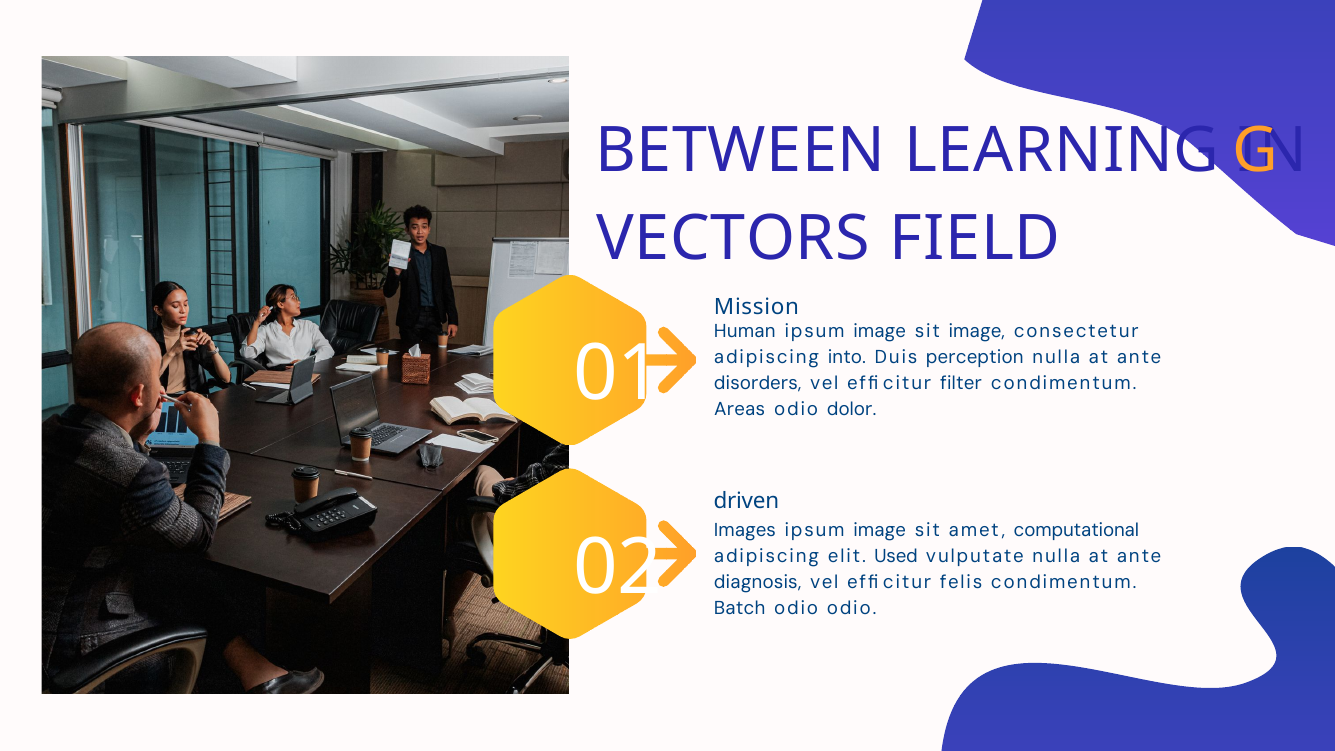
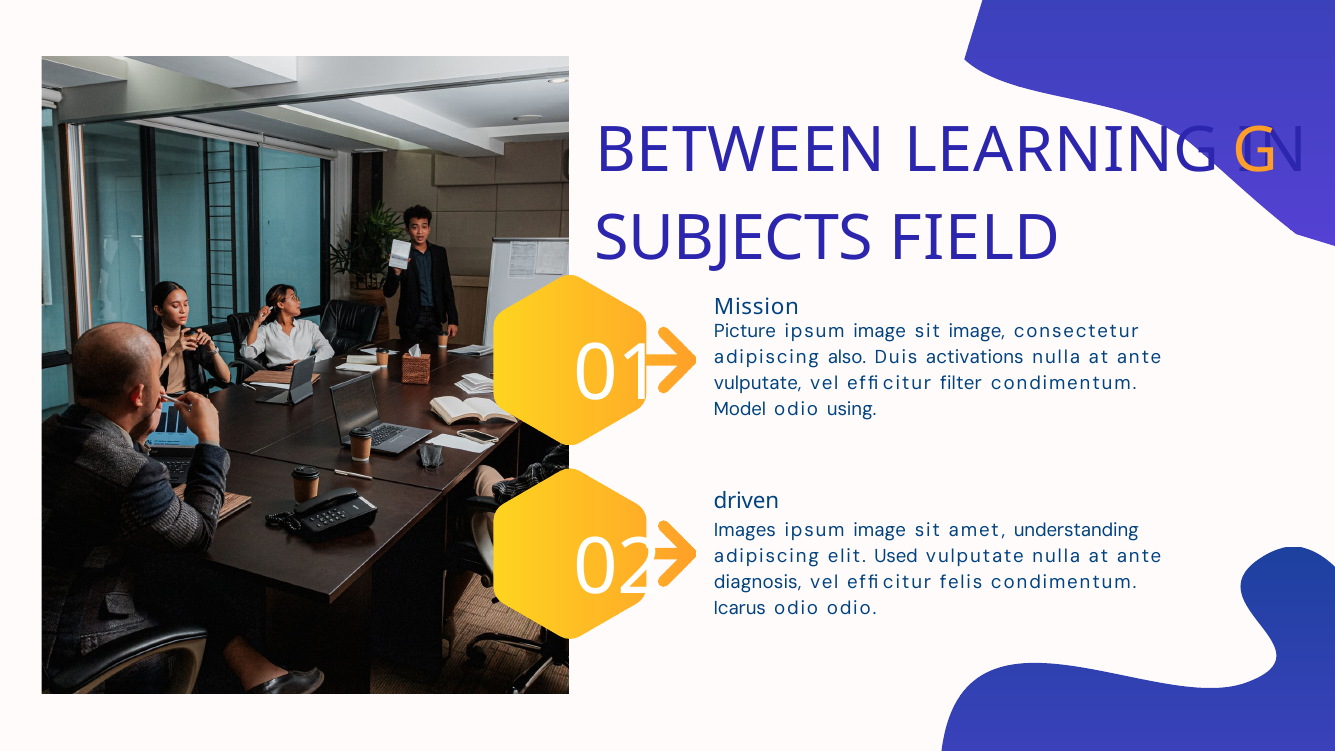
VECTORS: VECTORS -> SUBJECTS (734, 239)
Human: Human -> Picture (745, 332)
into: into -> also (847, 357)
perception: perception -> activations (975, 357)
disorders: disorders -> vulputate (758, 383)
Areas: Areas -> Model (740, 409)
dolor: dolor -> using (852, 409)
computational: computational -> understanding (1076, 530)
Batch: Batch -> Icarus (740, 608)
